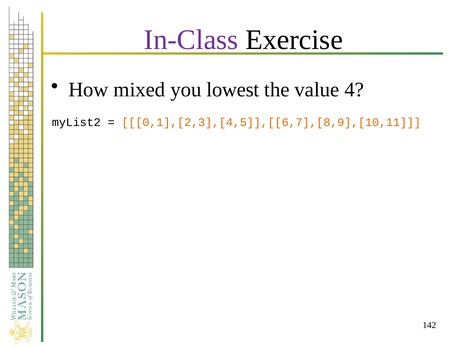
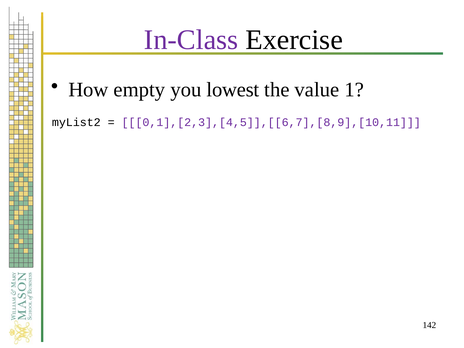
mixed: mixed -> empty (139, 90)
4: 4 -> 1 (354, 90)
0,1],[2,3],[4,5]],[[6,7],[8,9],[10,11 colour: orange -> purple (271, 122)
